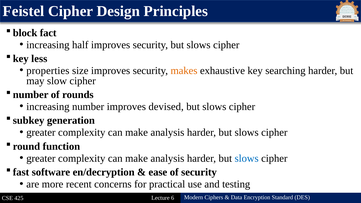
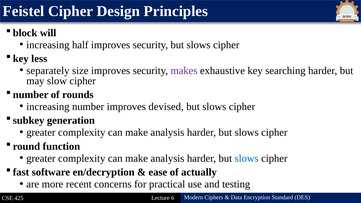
fact: fact -> will (48, 33)
properties: properties -> separately (48, 71)
makes colour: orange -> purple (184, 71)
of security: security -> actually (199, 172)
